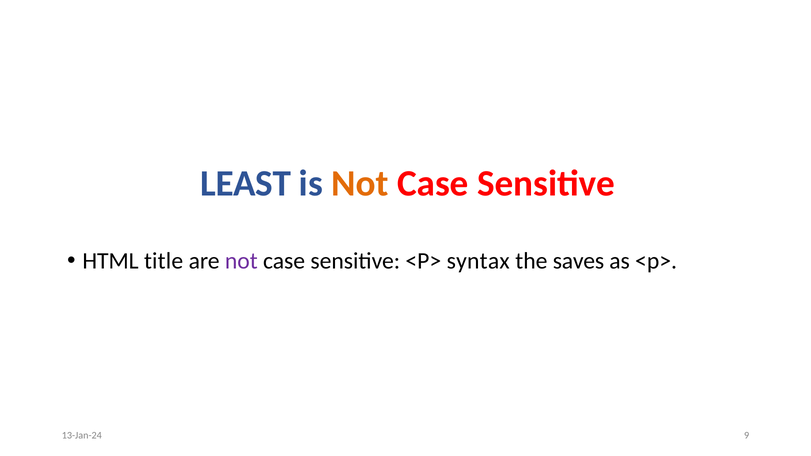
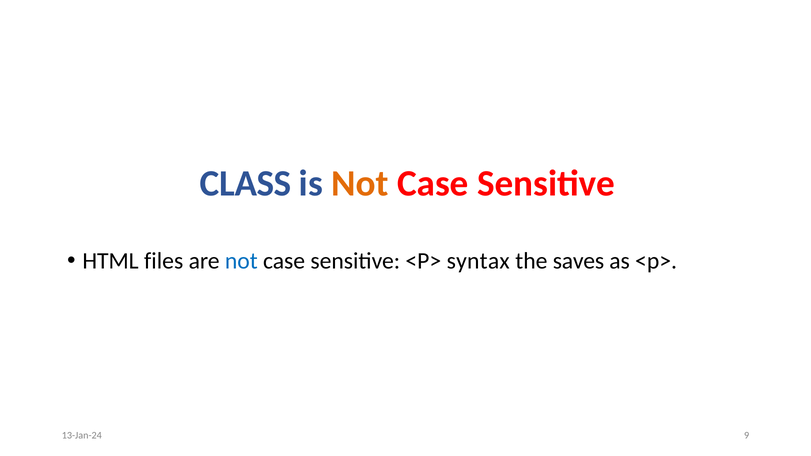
LEAST: LEAST -> CLASS (246, 184)
title: title -> files (164, 261)
not colour: purple -> blue (241, 261)
